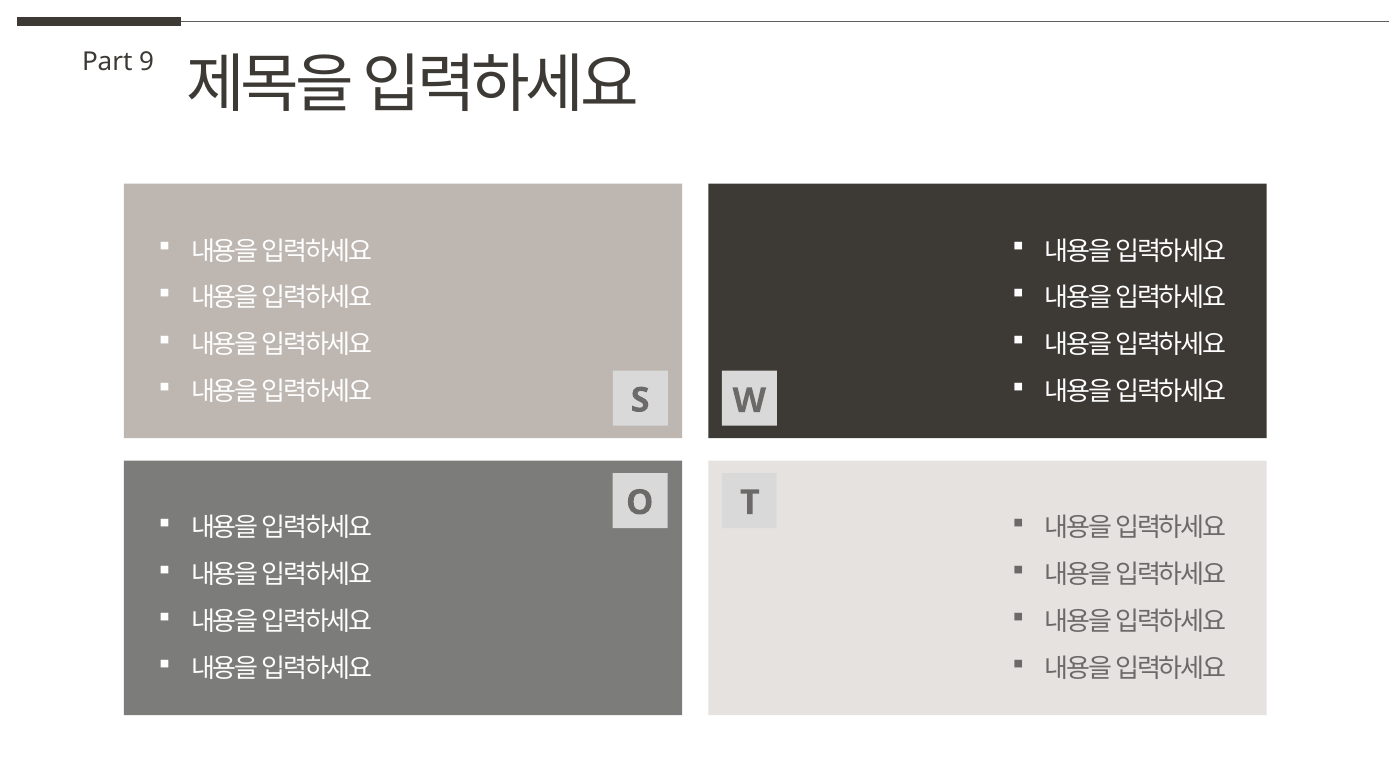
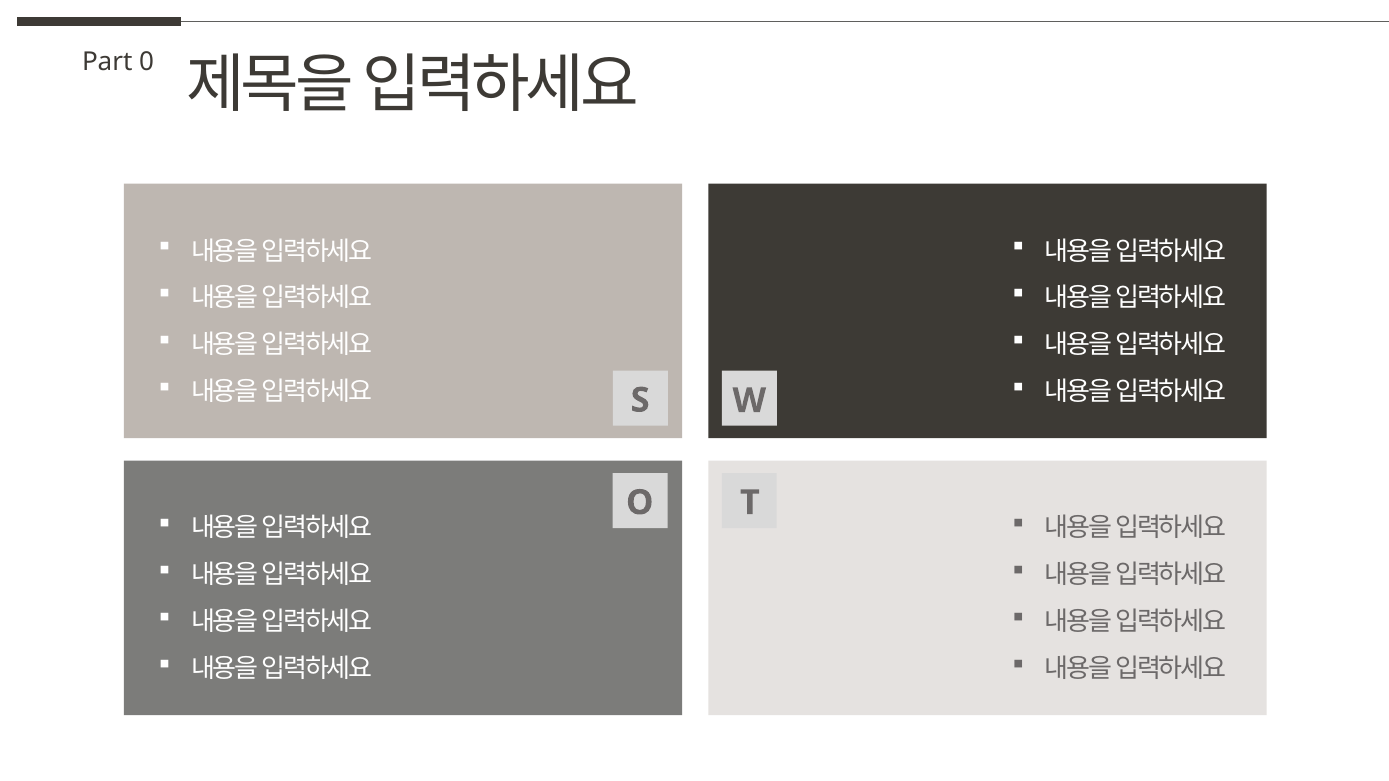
9: 9 -> 0 (147, 62)
